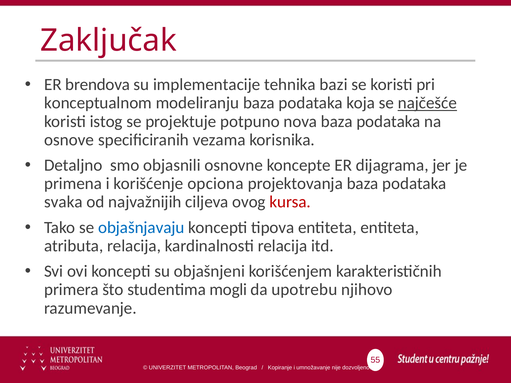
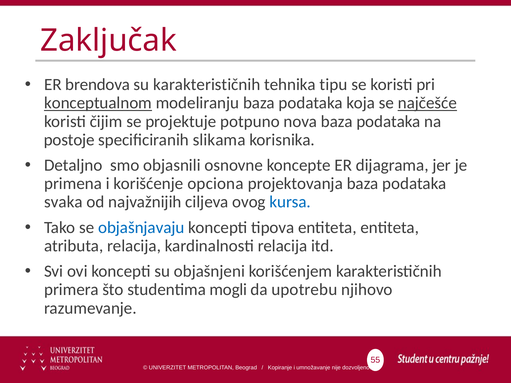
su implementacije: implementacije -> karakterističnih (207, 85)
bazi: bazi -> tipu (334, 85)
konceptualnom underline: none -> present (98, 103)
istog: istog -> čijim (106, 121)
osnove: osnove -> postoje (69, 140)
vezama: vezama -> slikama (219, 140)
kursa colour: red -> blue (290, 202)
